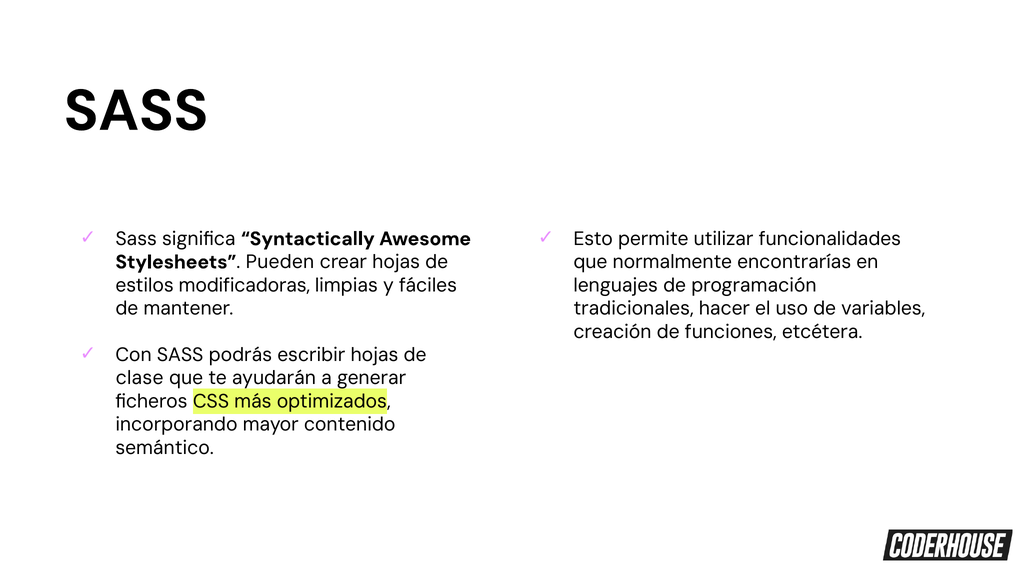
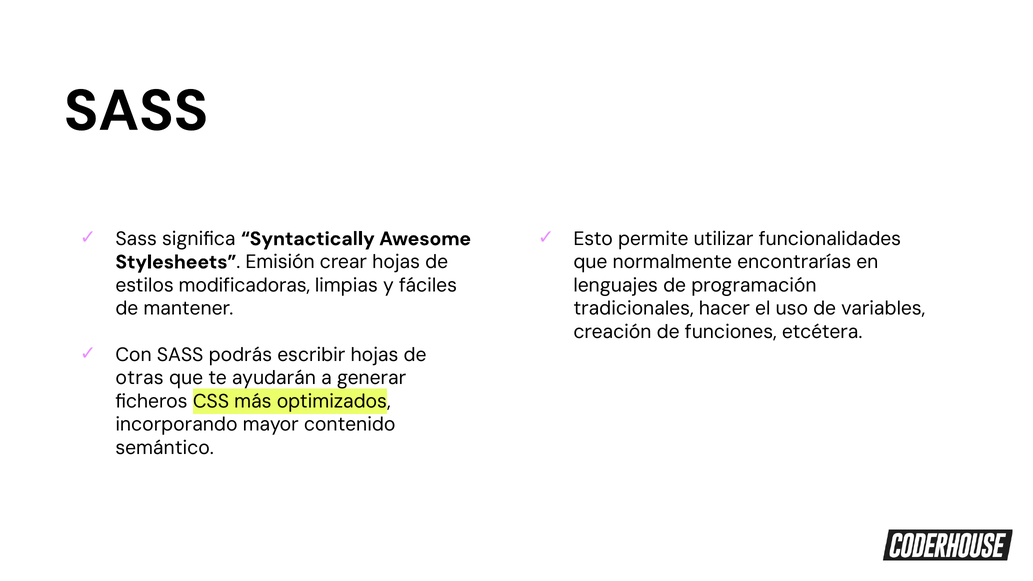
Pueden: Pueden -> Emisión (280, 262)
clase: clase -> otras (140, 378)
